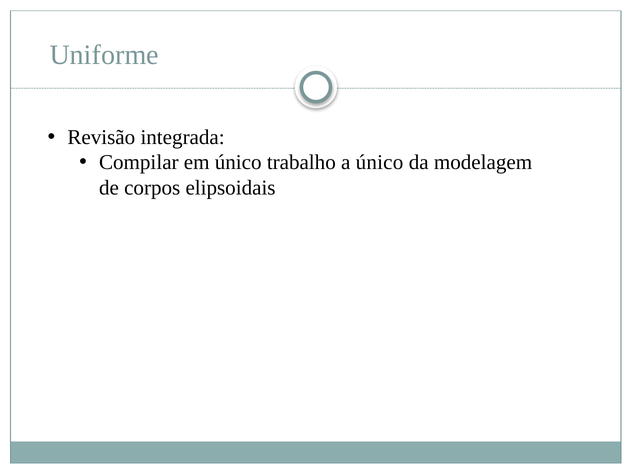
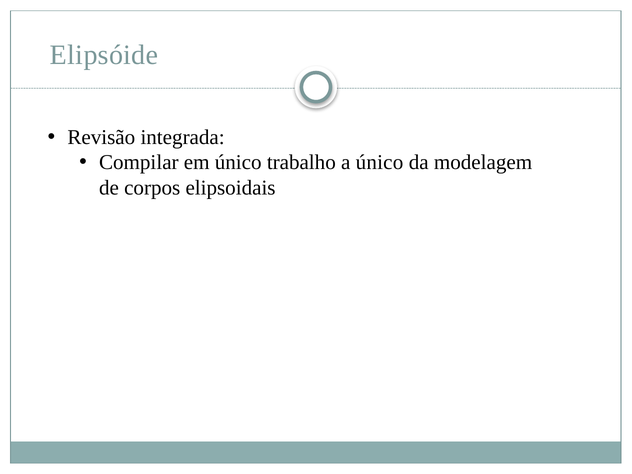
Uniforme: Uniforme -> Elipsóide (104, 55)
